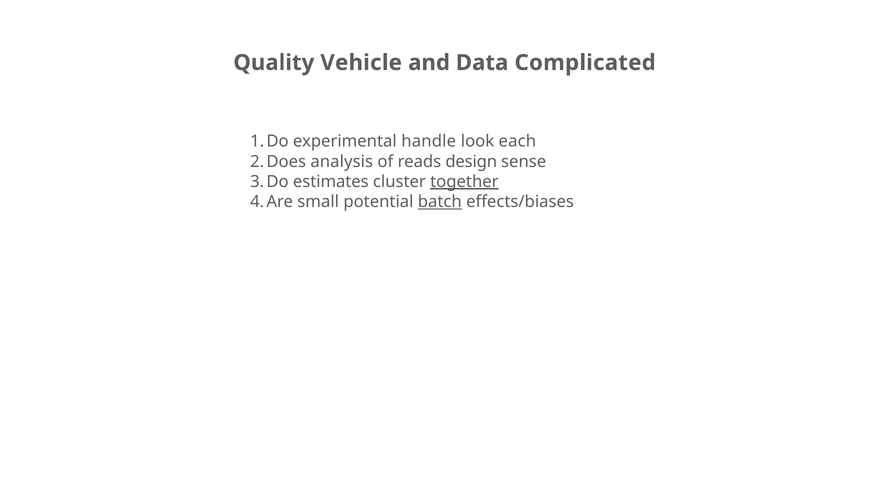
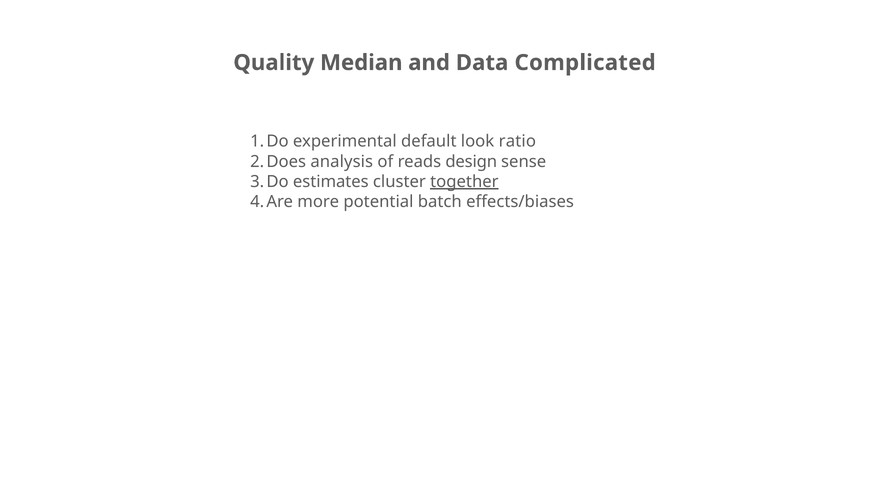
Vehicle: Vehicle -> Median (361, 63)
handle: handle -> default (429, 141)
each: each -> ratio (517, 141)
small: small -> more (318, 201)
batch underline: present -> none (440, 201)
